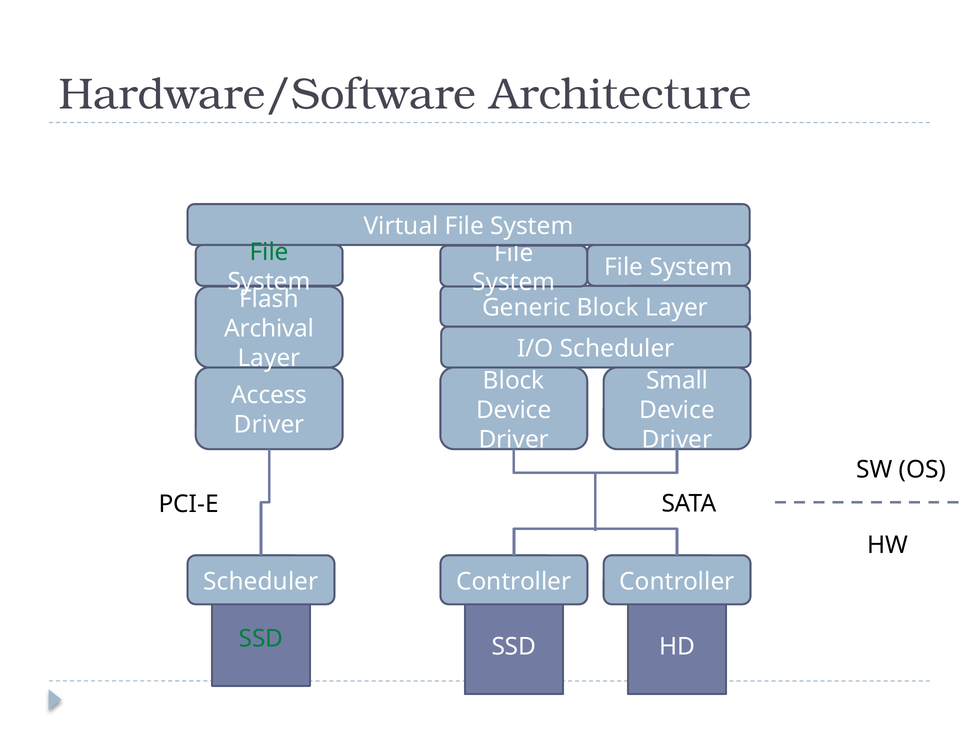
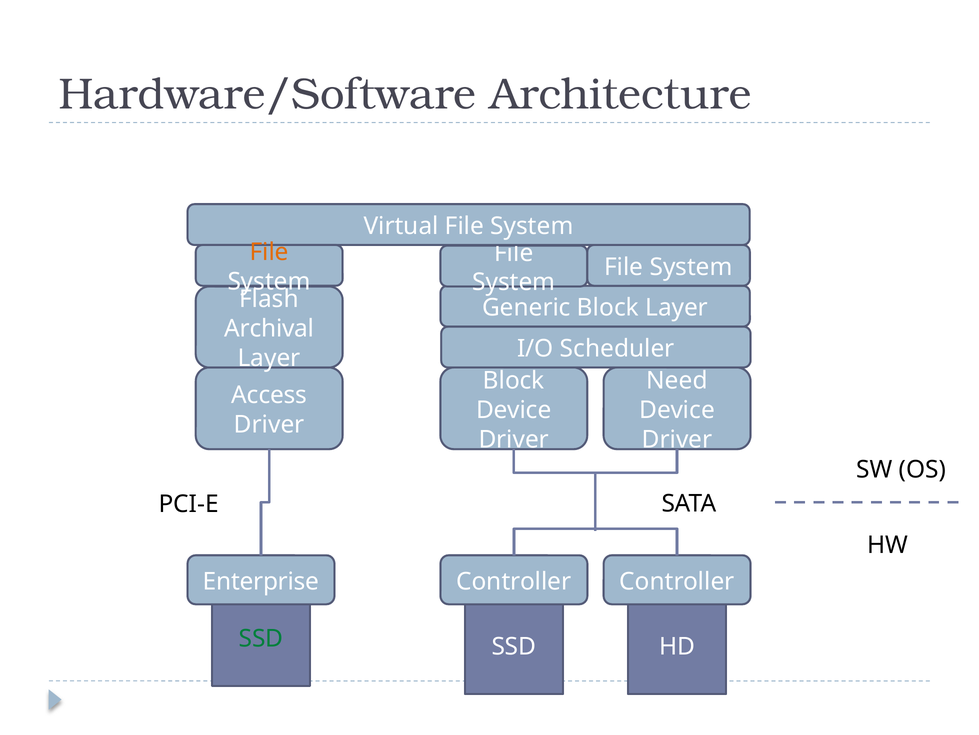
File colour: green -> orange (269, 252)
Small: Small -> Need (677, 380)
Scheduler: Scheduler -> Enterprise (261, 581)
